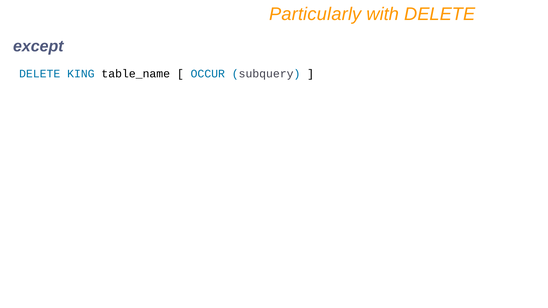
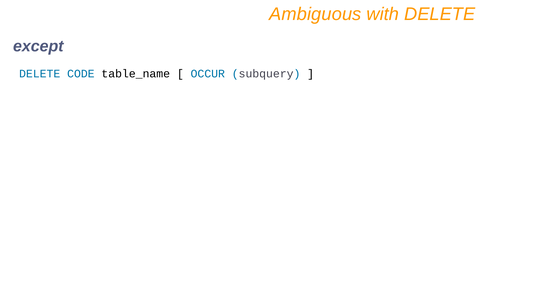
Particularly: Particularly -> Ambiguous (315, 14)
KING: KING -> CODE (81, 74)
